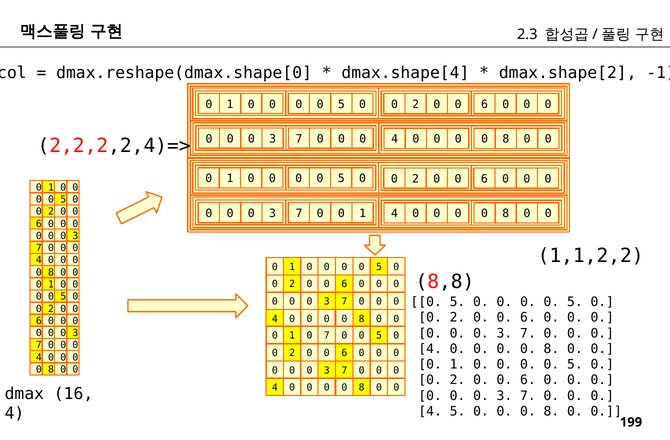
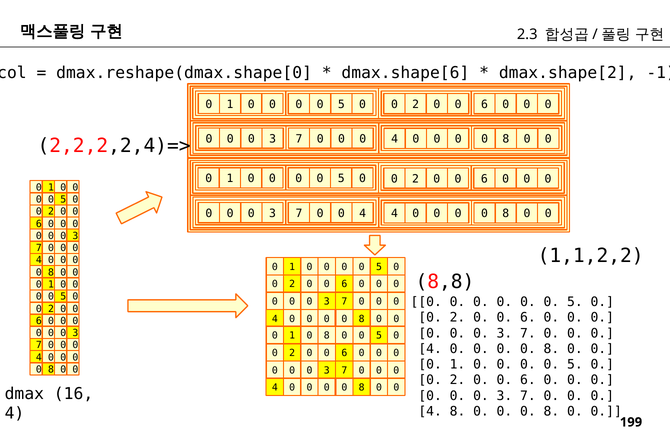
dmax.shape[4: dmax.shape[4 -> dmax.shape[6 (405, 73)
7 0 0 1: 1 -> 4 (363, 213)
5: 5 -> 0 (457, 302)
1 0 7: 7 -> 8 (327, 336)
4 5: 5 -> 8 (458, 411)
